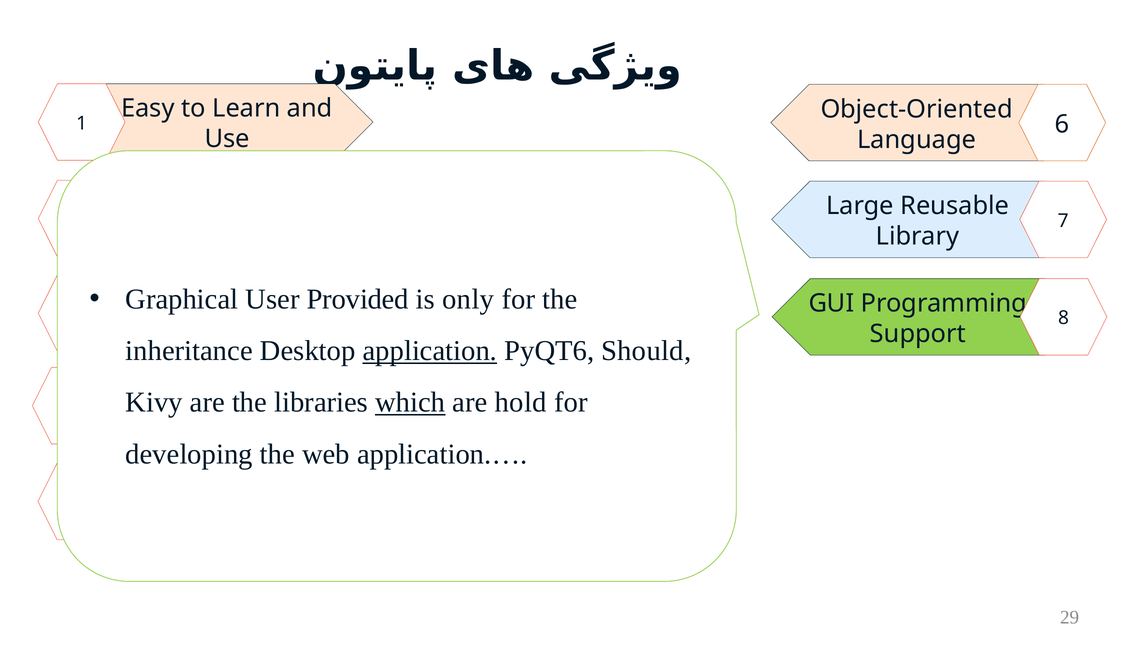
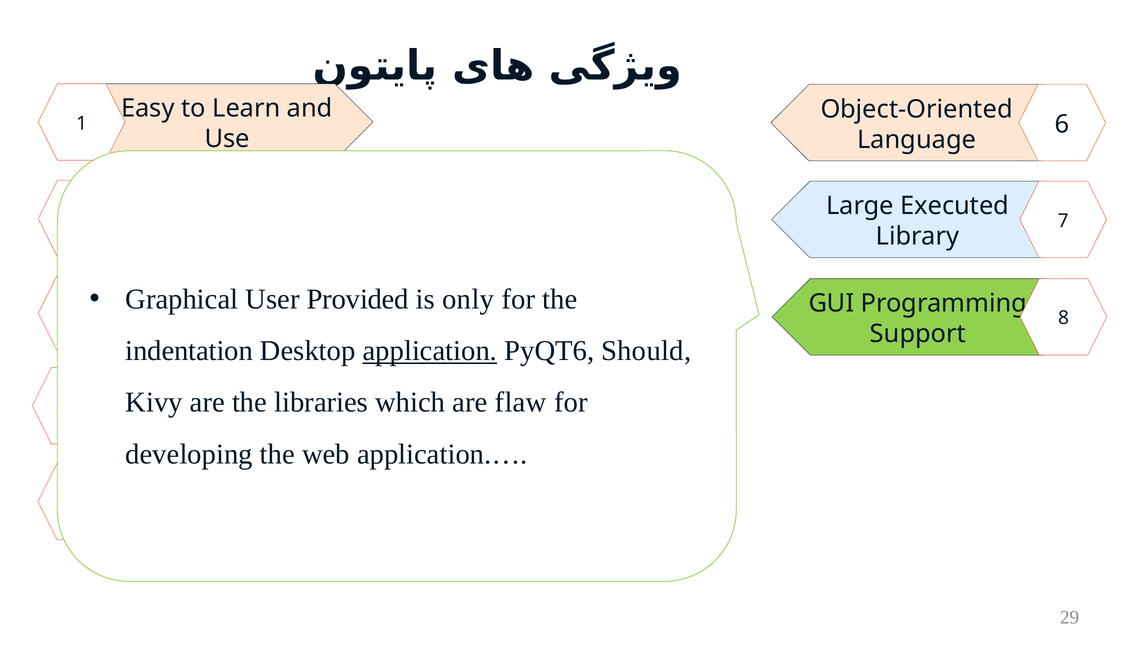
Reusable: Reusable -> Executed (955, 206)
inheritance: inheritance -> indentation (189, 351)
which underline: present -> none (410, 402)
hold: hold -> flaw (521, 402)
